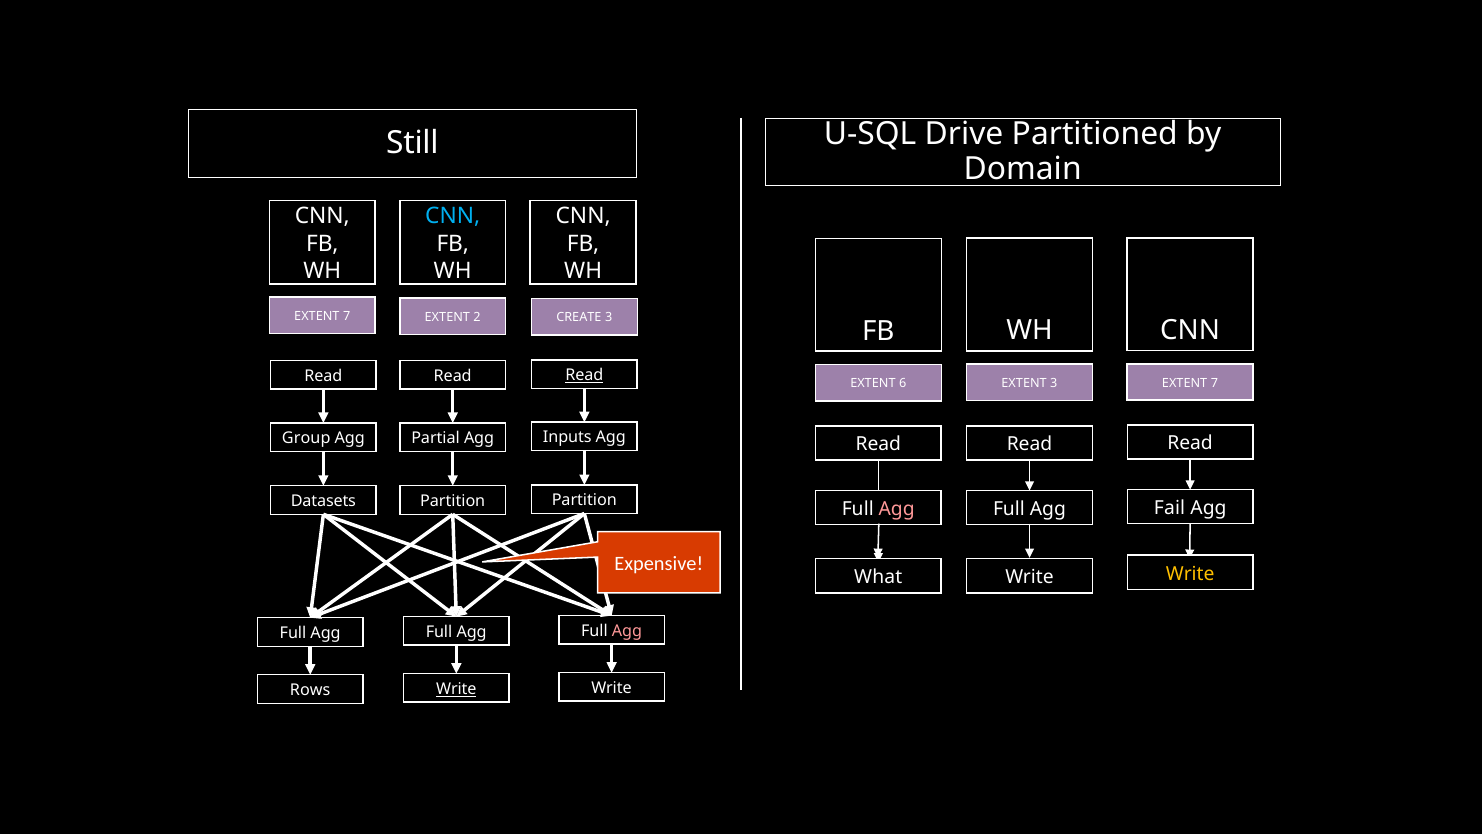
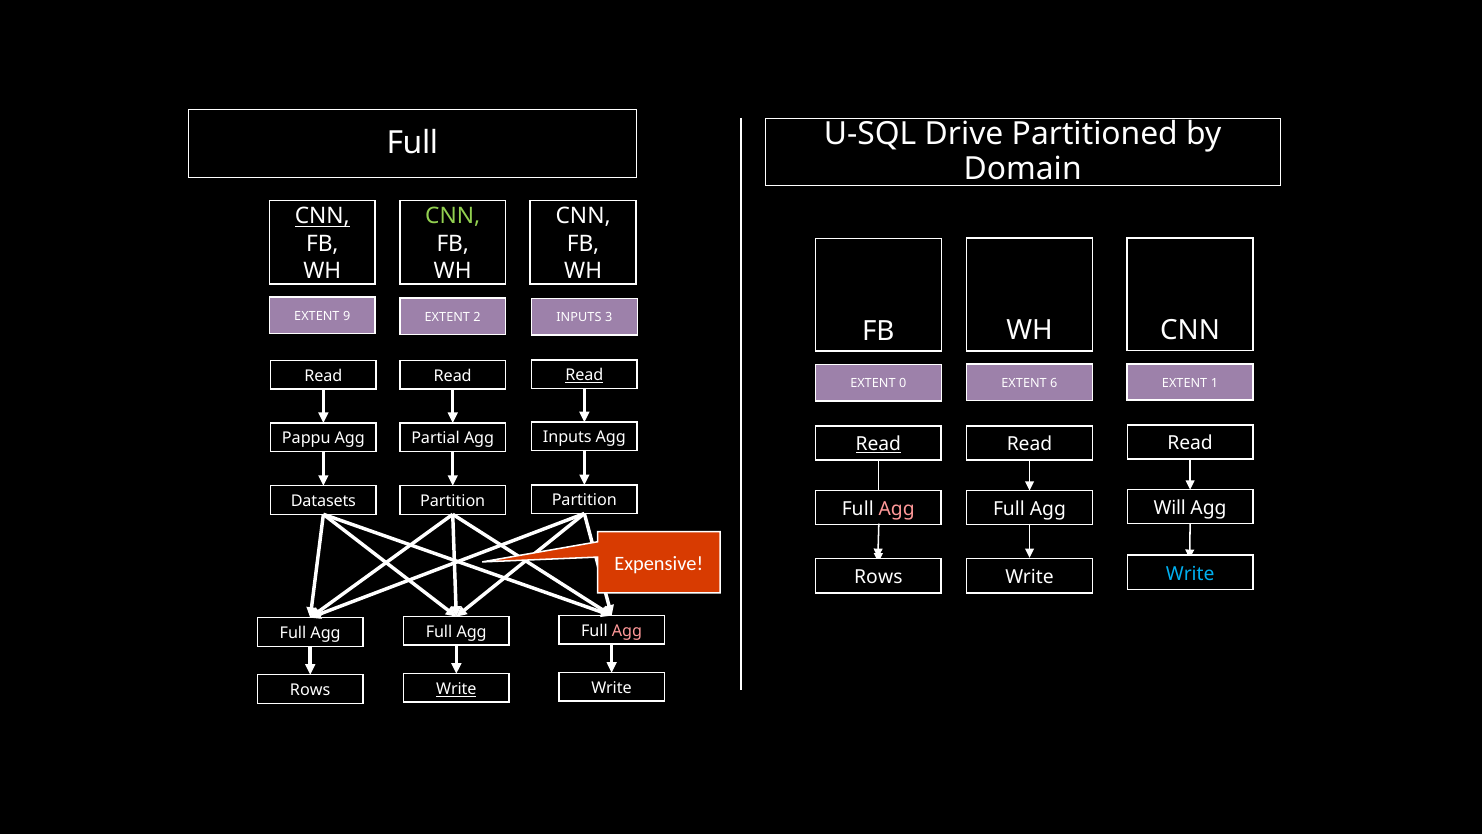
Still: Still -> Full (412, 143)
CNN underline: none -> present (322, 216)
CNN colour: light blue -> light green (453, 216)
7: 7 -> 9 (347, 316)
2 CREATE: CREATE -> INPUTS (579, 318)
7: 7 -> 1 (1214, 383)
EXTENT 3: 3 -> 6 (1054, 383)
6: 6 -> 0 (903, 383)
Group: Group -> Pappu (306, 438)
Read underline: none -> present (878, 444)
Fail: Fail -> Will (1170, 508)
Write colour: yellow -> light blue (1190, 573)
What: What -> Rows (878, 577)
